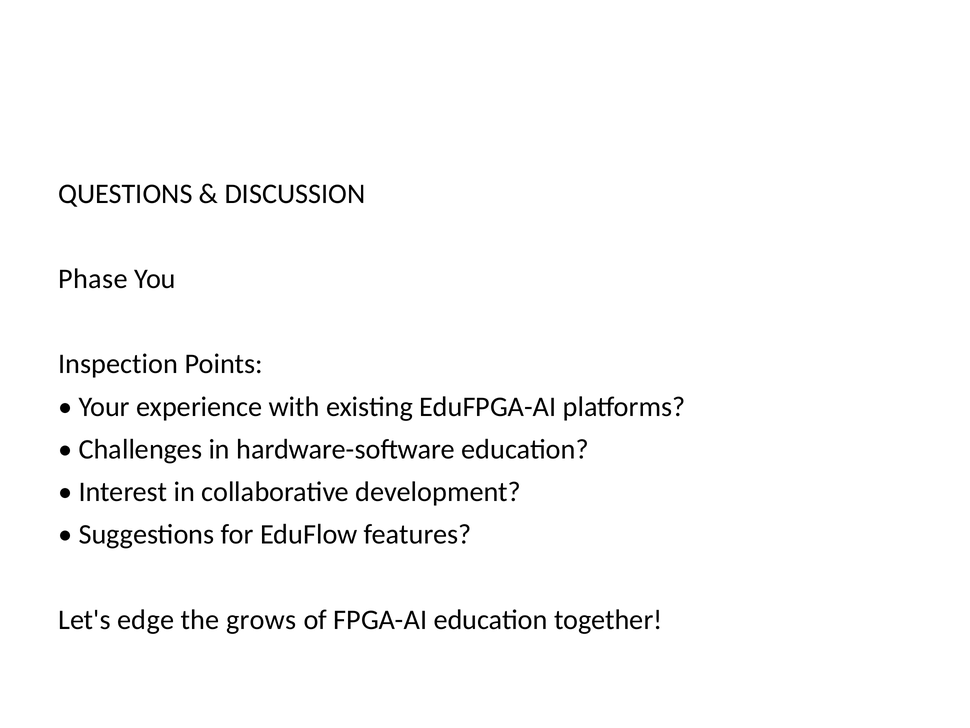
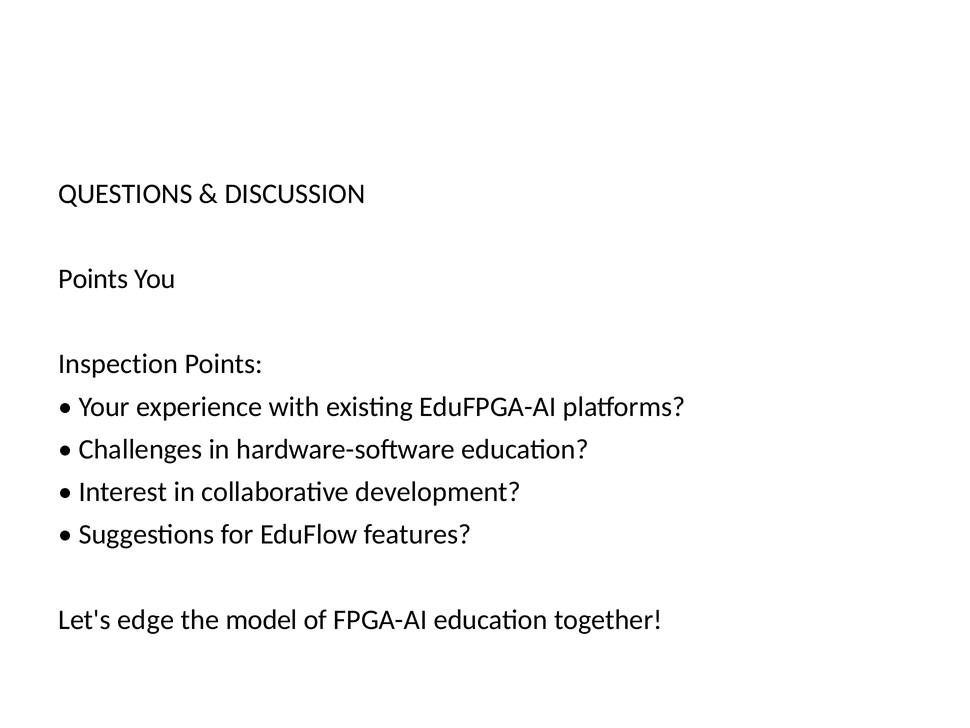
Phase: Phase -> Points (93, 279)
grows: grows -> model (262, 619)
